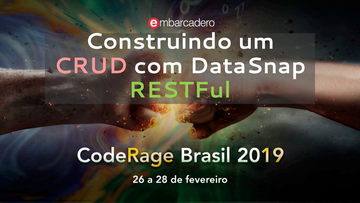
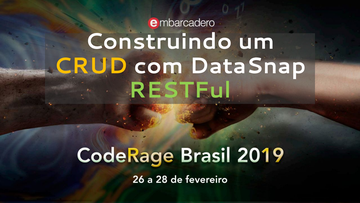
CRUD colour: pink -> yellow (91, 66)
